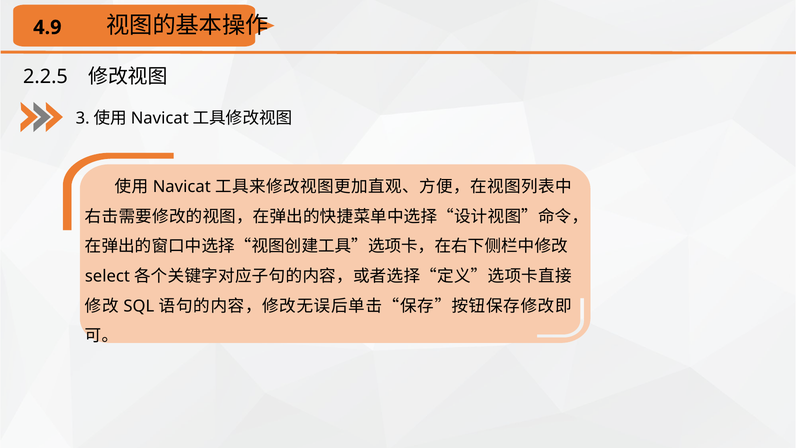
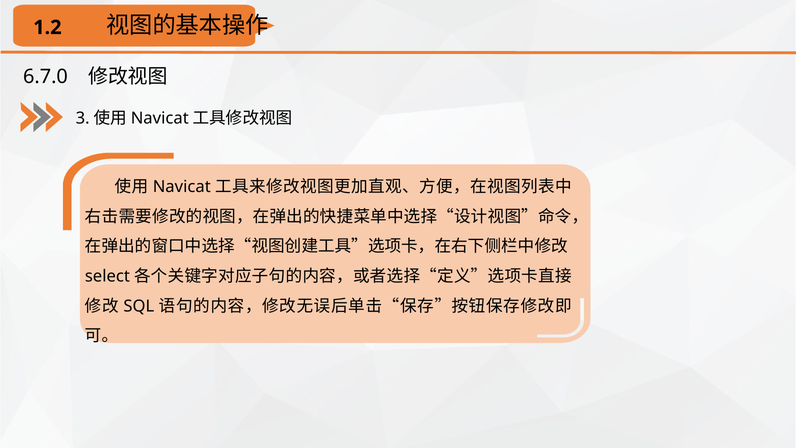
4.9: 4.9 -> 1.2 (47, 27)
2.2.5: 2.2.5 -> 6.7.0 (45, 76)
